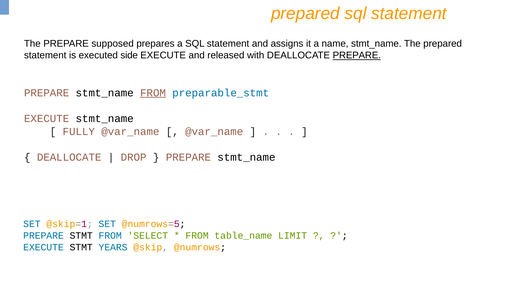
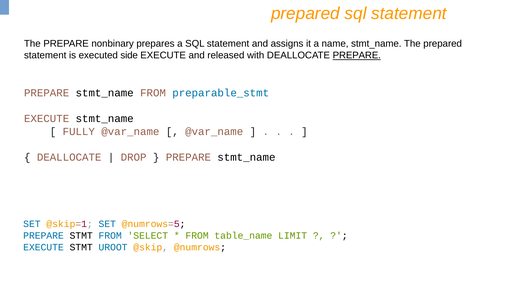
supposed: supposed -> nonbinary (113, 44)
FROM underline: present -> none (153, 93)
YEARS: YEARS -> UROOT (113, 247)
